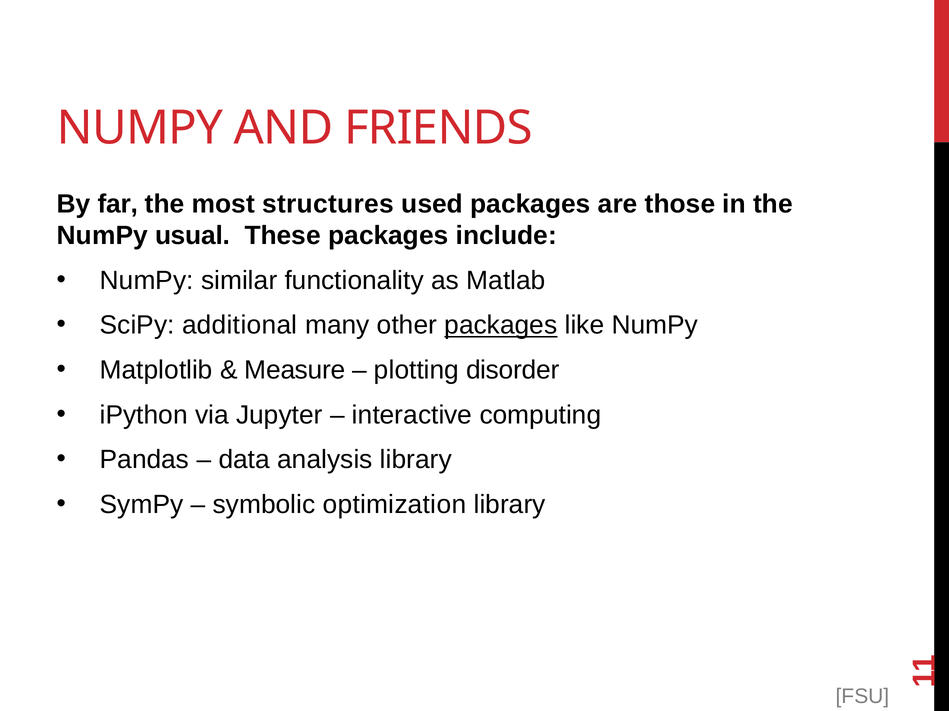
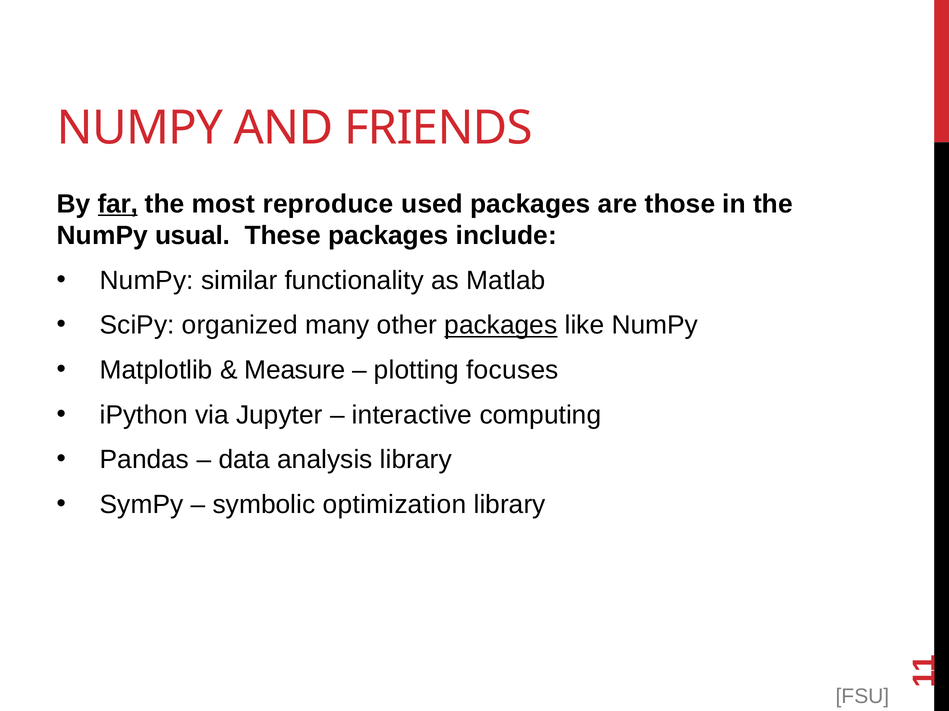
far underline: none -> present (118, 204)
structures: structures -> reproduce (328, 204)
additional: additional -> organized (240, 326)
disorder: disorder -> focuses (512, 370)
